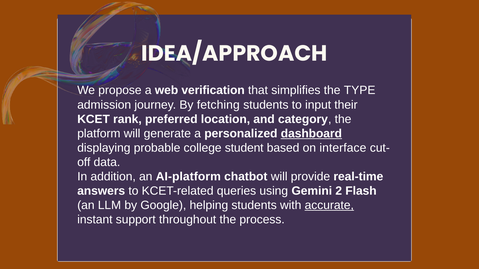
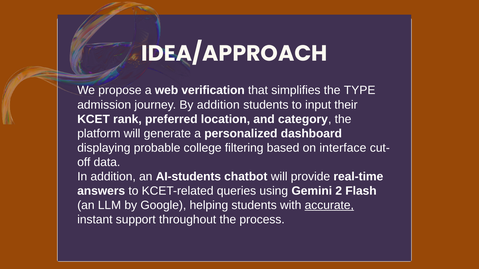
By fetching: fetching -> addition (218, 105)
dashboard underline: present -> none (311, 134)
student: student -> filtering (244, 148)
AI-platform: AI-platform -> AI-students (188, 177)
